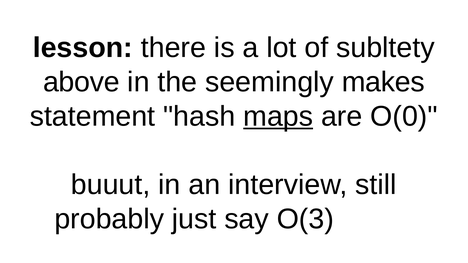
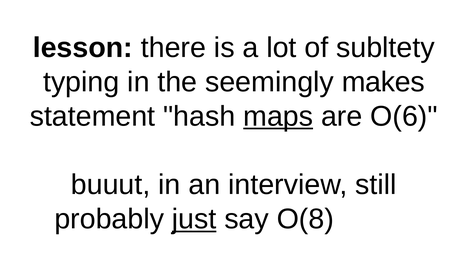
above: above -> typing (81, 82)
O(0: O(0 -> O(6 (404, 116)
just underline: none -> present (194, 219)
O(3: O(3 -> O(8 (305, 219)
